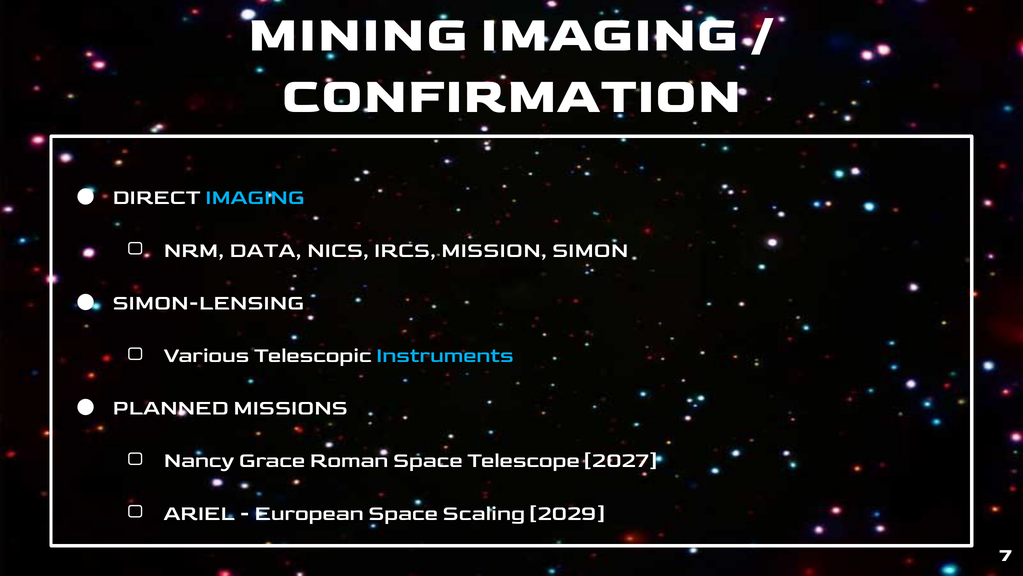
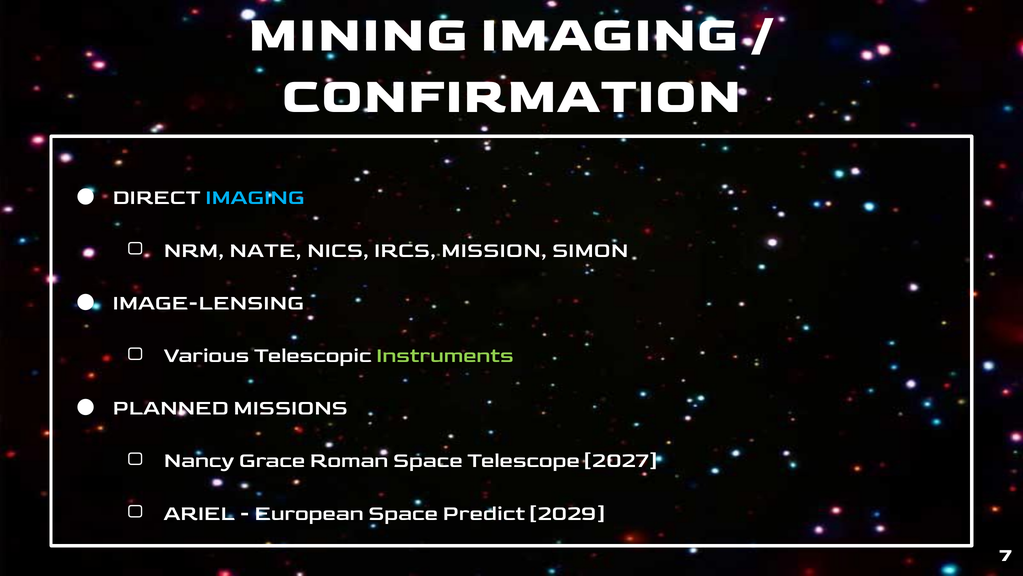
DATA: DATA -> NATE (266, 250)
SIMON-LENSING: SIMON-LENSING -> IMAGE-LENSING (208, 302)
Instruments colour: light blue -> light green (445, 355)
Scaling: Scaling -> Predict (484, 513)
